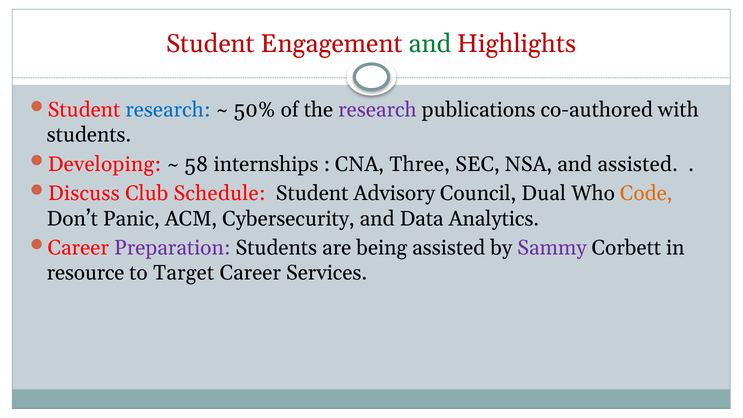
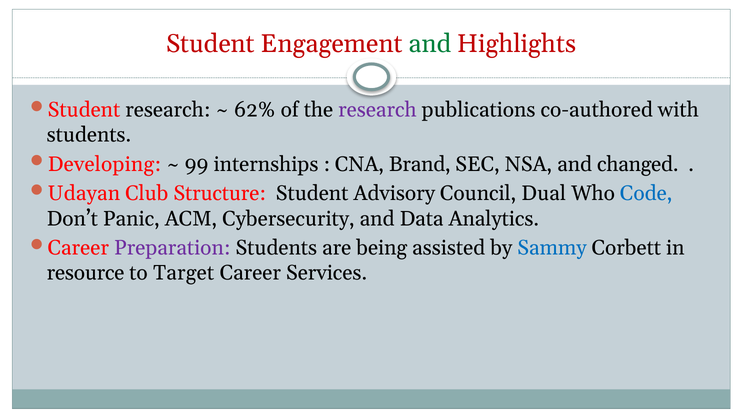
research colour: blue -> black (168, 110)
50%: 50% -> 62% (255, 110)
58: 58 -> 99 (196, 164)
Three: Three -> Brand (420, 164)
and assisted: assisted -> changed (638, 164)
Discuss: Discuss -> Udayan (84, 193)
Schedule: Schedule -> Structure (220, 193)
Code colour: orange -> blue (646, 193)
Sammy colour: purple -> blue (552, 248)
